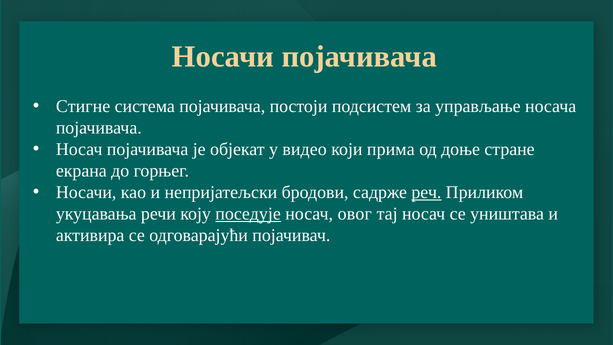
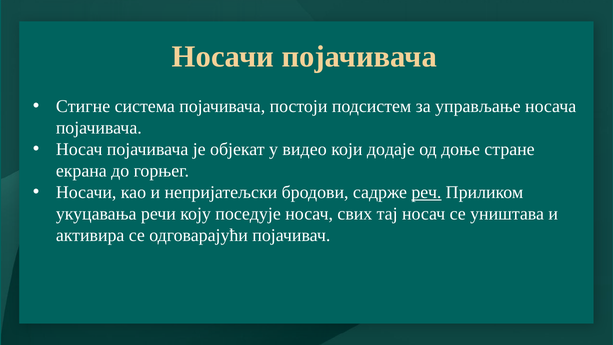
прима: прима -> додаје (391, 149)
поседује underline: present -> none (248, 214)
овог: овог -> свих (355, 214)
